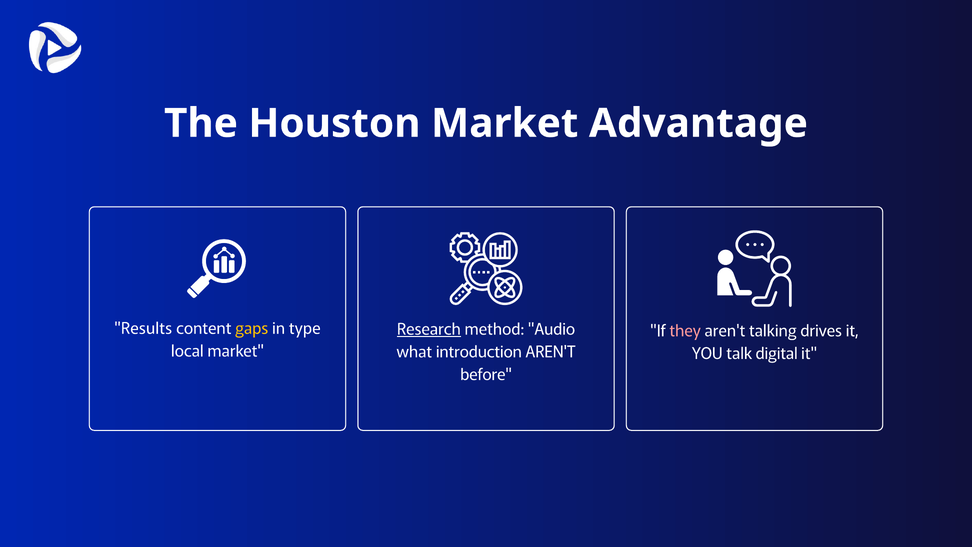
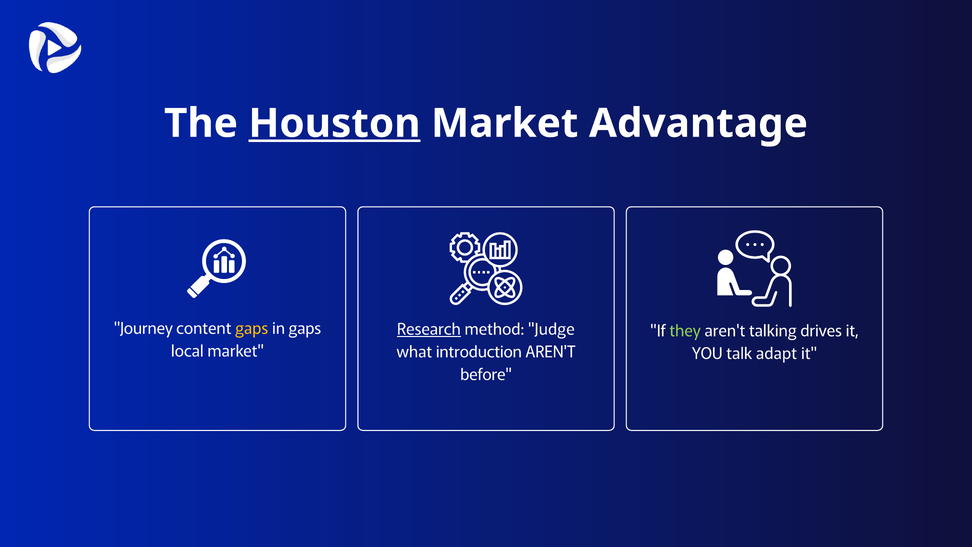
Houston underline: none -> present (334, 123)
Results: Results -> Journey (143, 328)
in type: type -> gaps (305, 328)
Audio: Audio -> Judge (551, 329)
they colour: pink -> light green (685, 331)
digital: digital -> adapt (776, 353)
